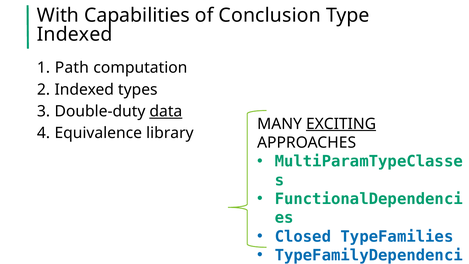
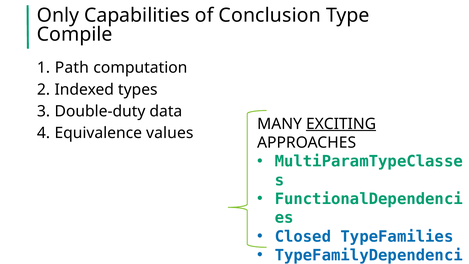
With: With -> Only (58, 15)
Indexed: Indexed -> Compile (75, 34)
data underline: present -> none (166, 111)
library: library -> values (170, 133)
